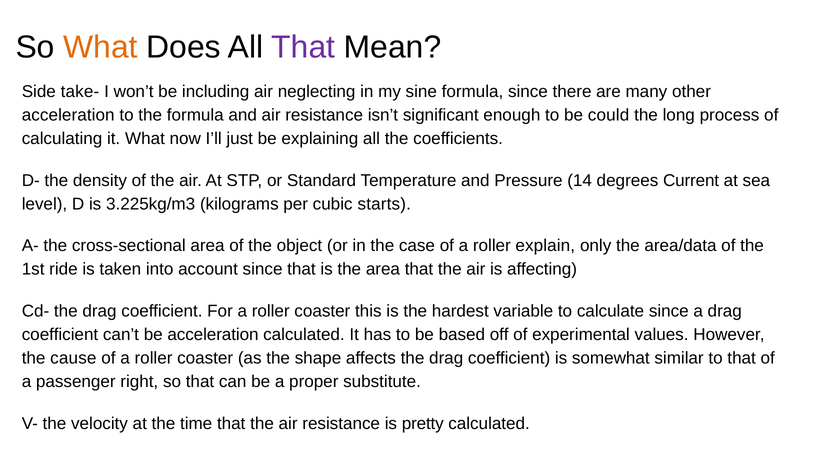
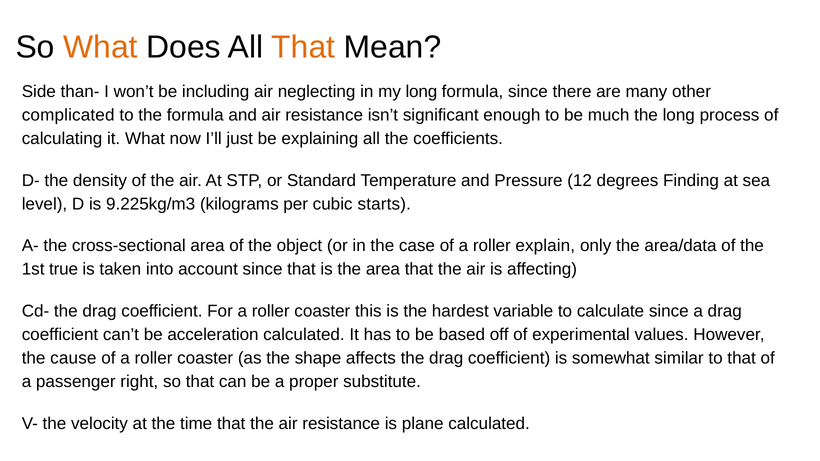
That colour: purple -> orange (303, 47)
take-: take- -> than- (80, 92)
my sine: sine -> long (421, 92)
acceleration: acceleration -> complicated (68, 115)
could: could -> much (609, 115)
14: 14 -> 12 (580, 181)
Current: Current -> Finding (691, 181)
3.225kg/m3: 3.225kg/m3 -> 9.225kg/m3 (151, 204)
ride: ride -> true (64, 269)
pretty: pretty -> plane (423, 424)
